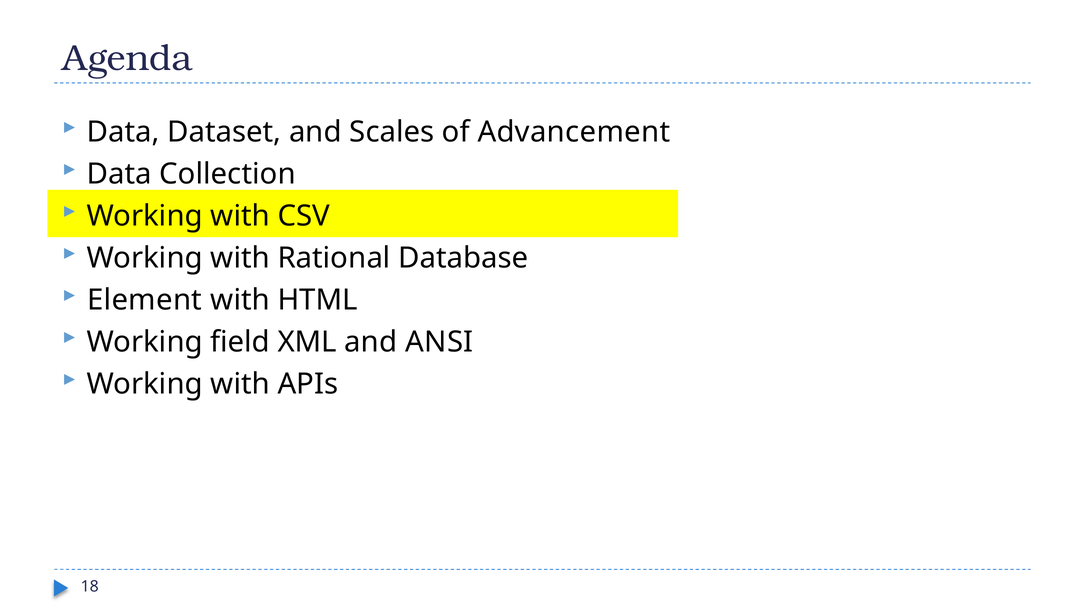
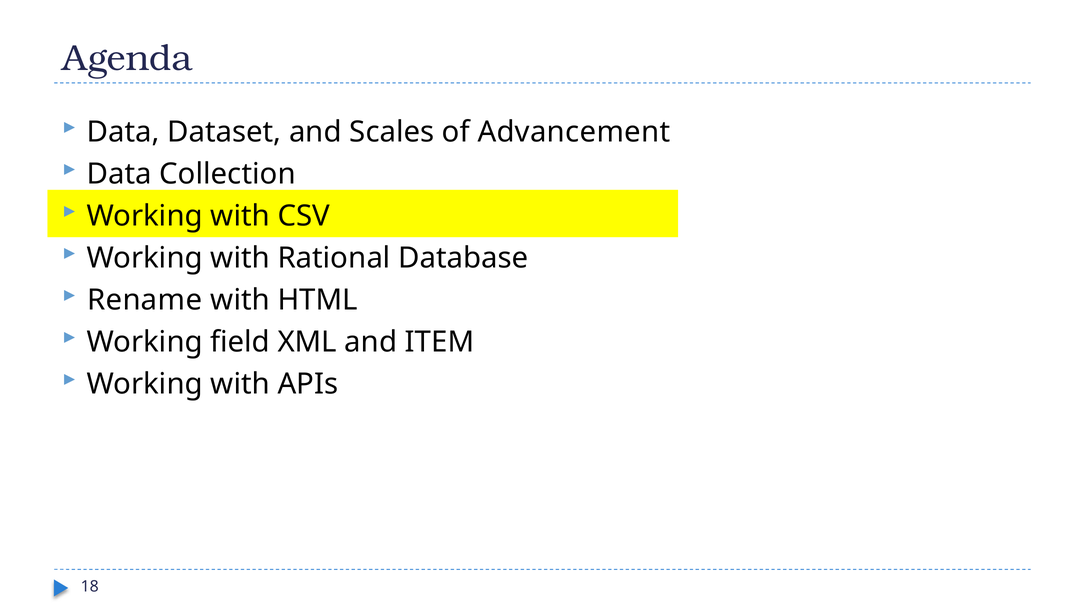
Element: Element -> Rename (145, 300)
ANSI: ANSI -> ITEM (440, 342)
